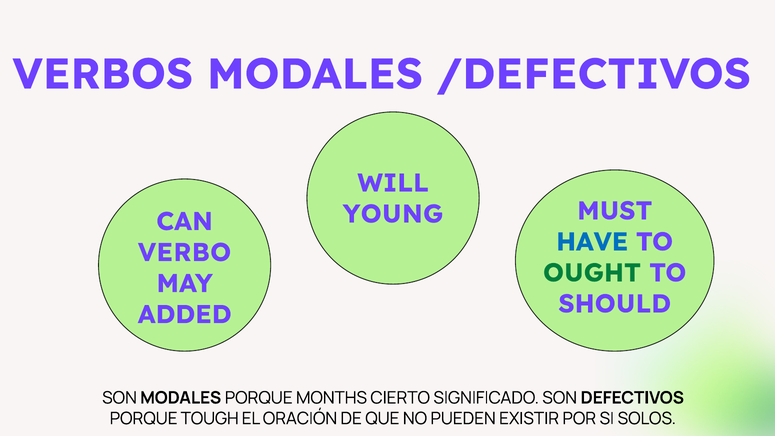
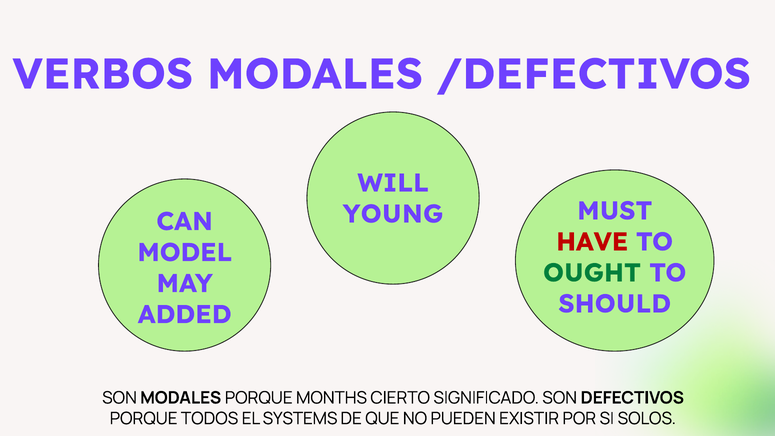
HAVE colour: blue -> red (592, 242)
VERBO: VERBO -> MODEL (185, 253)
TOUGH: TOUGH -> TODOS (210, 418)
ORACIÓN: ORACIÓN -> SYSTEMS (300, 418)
